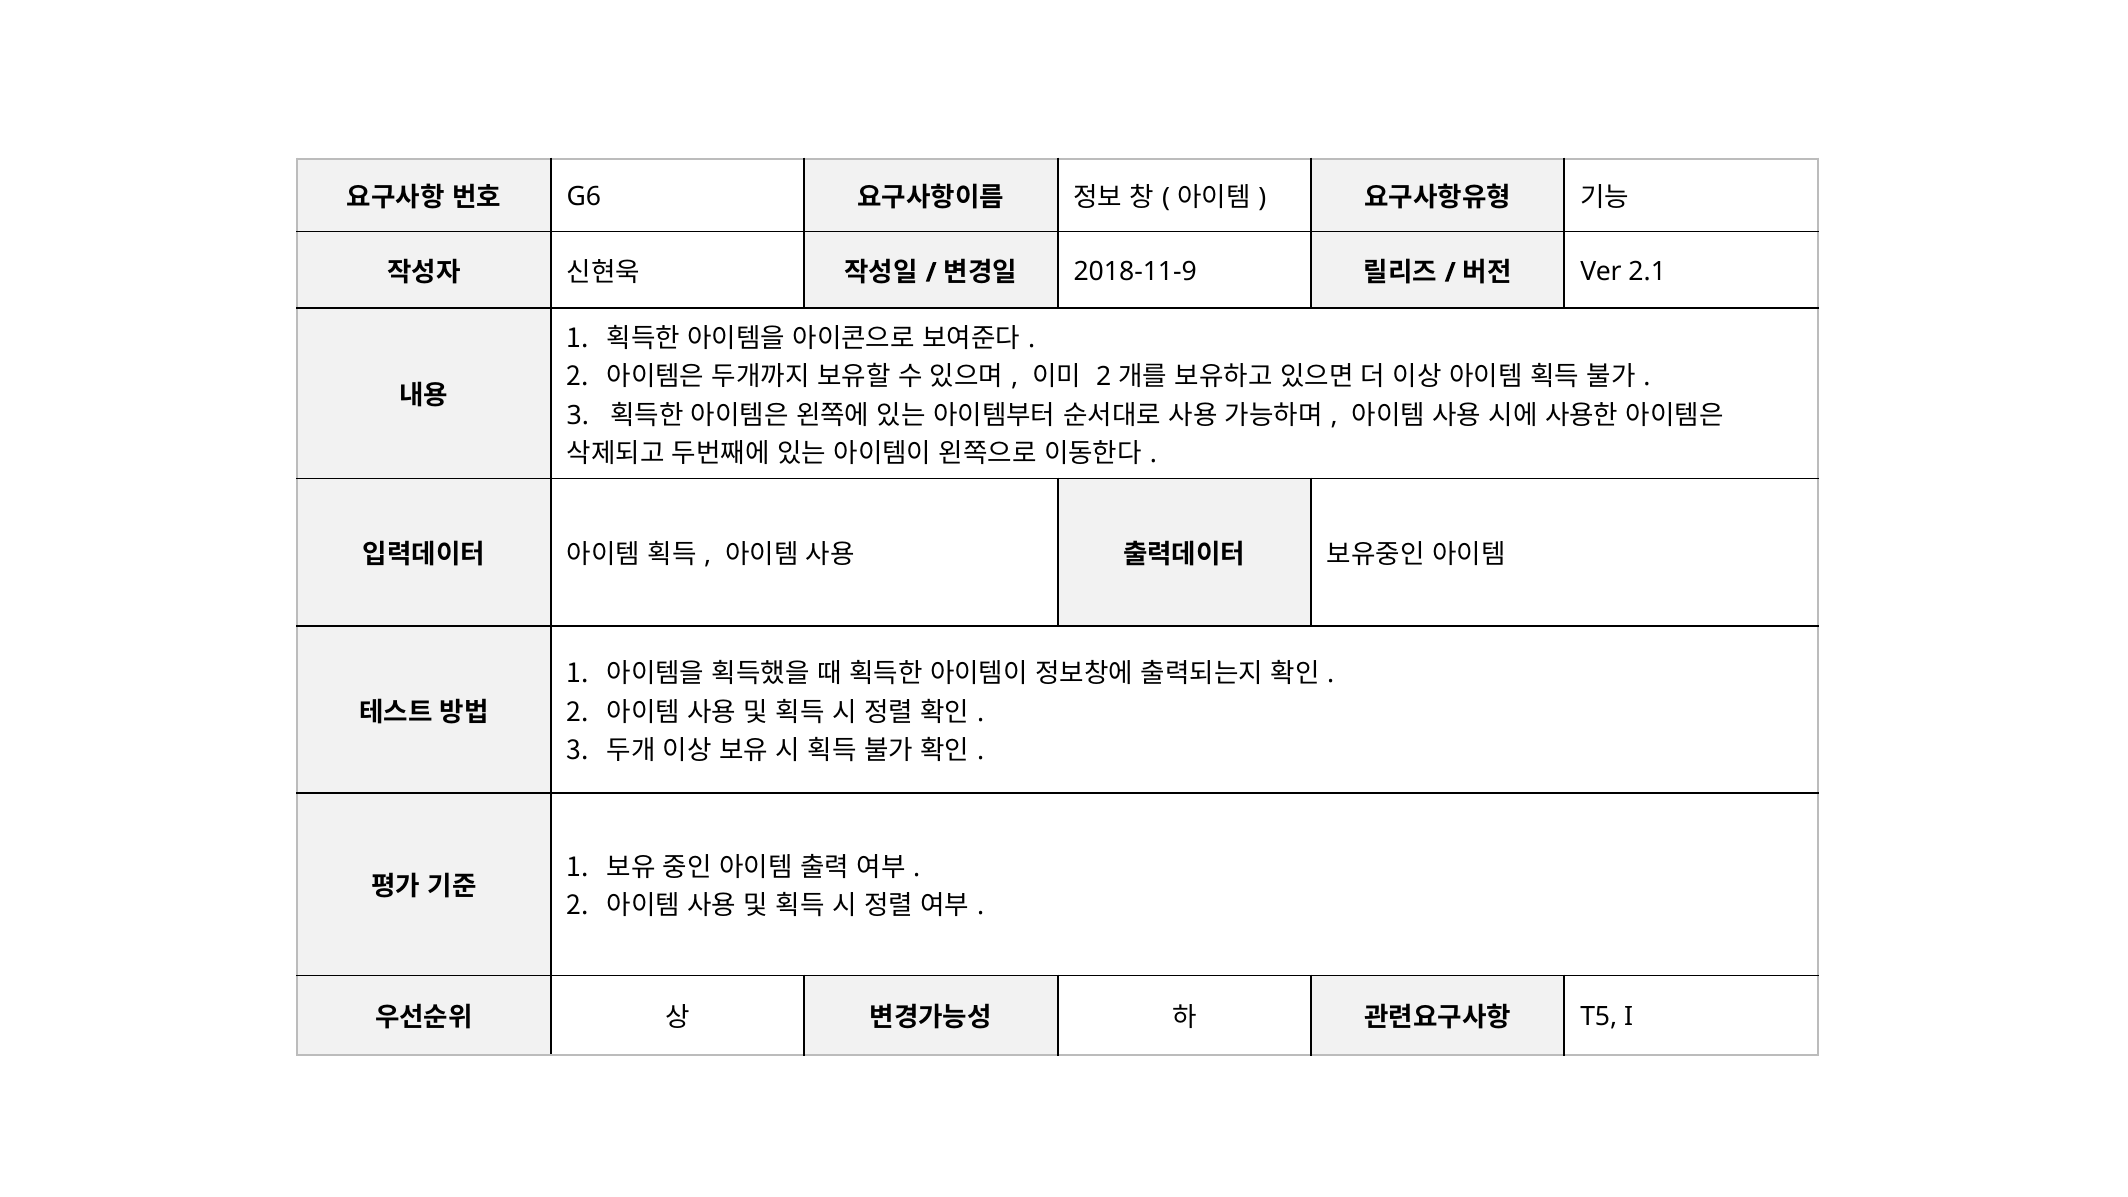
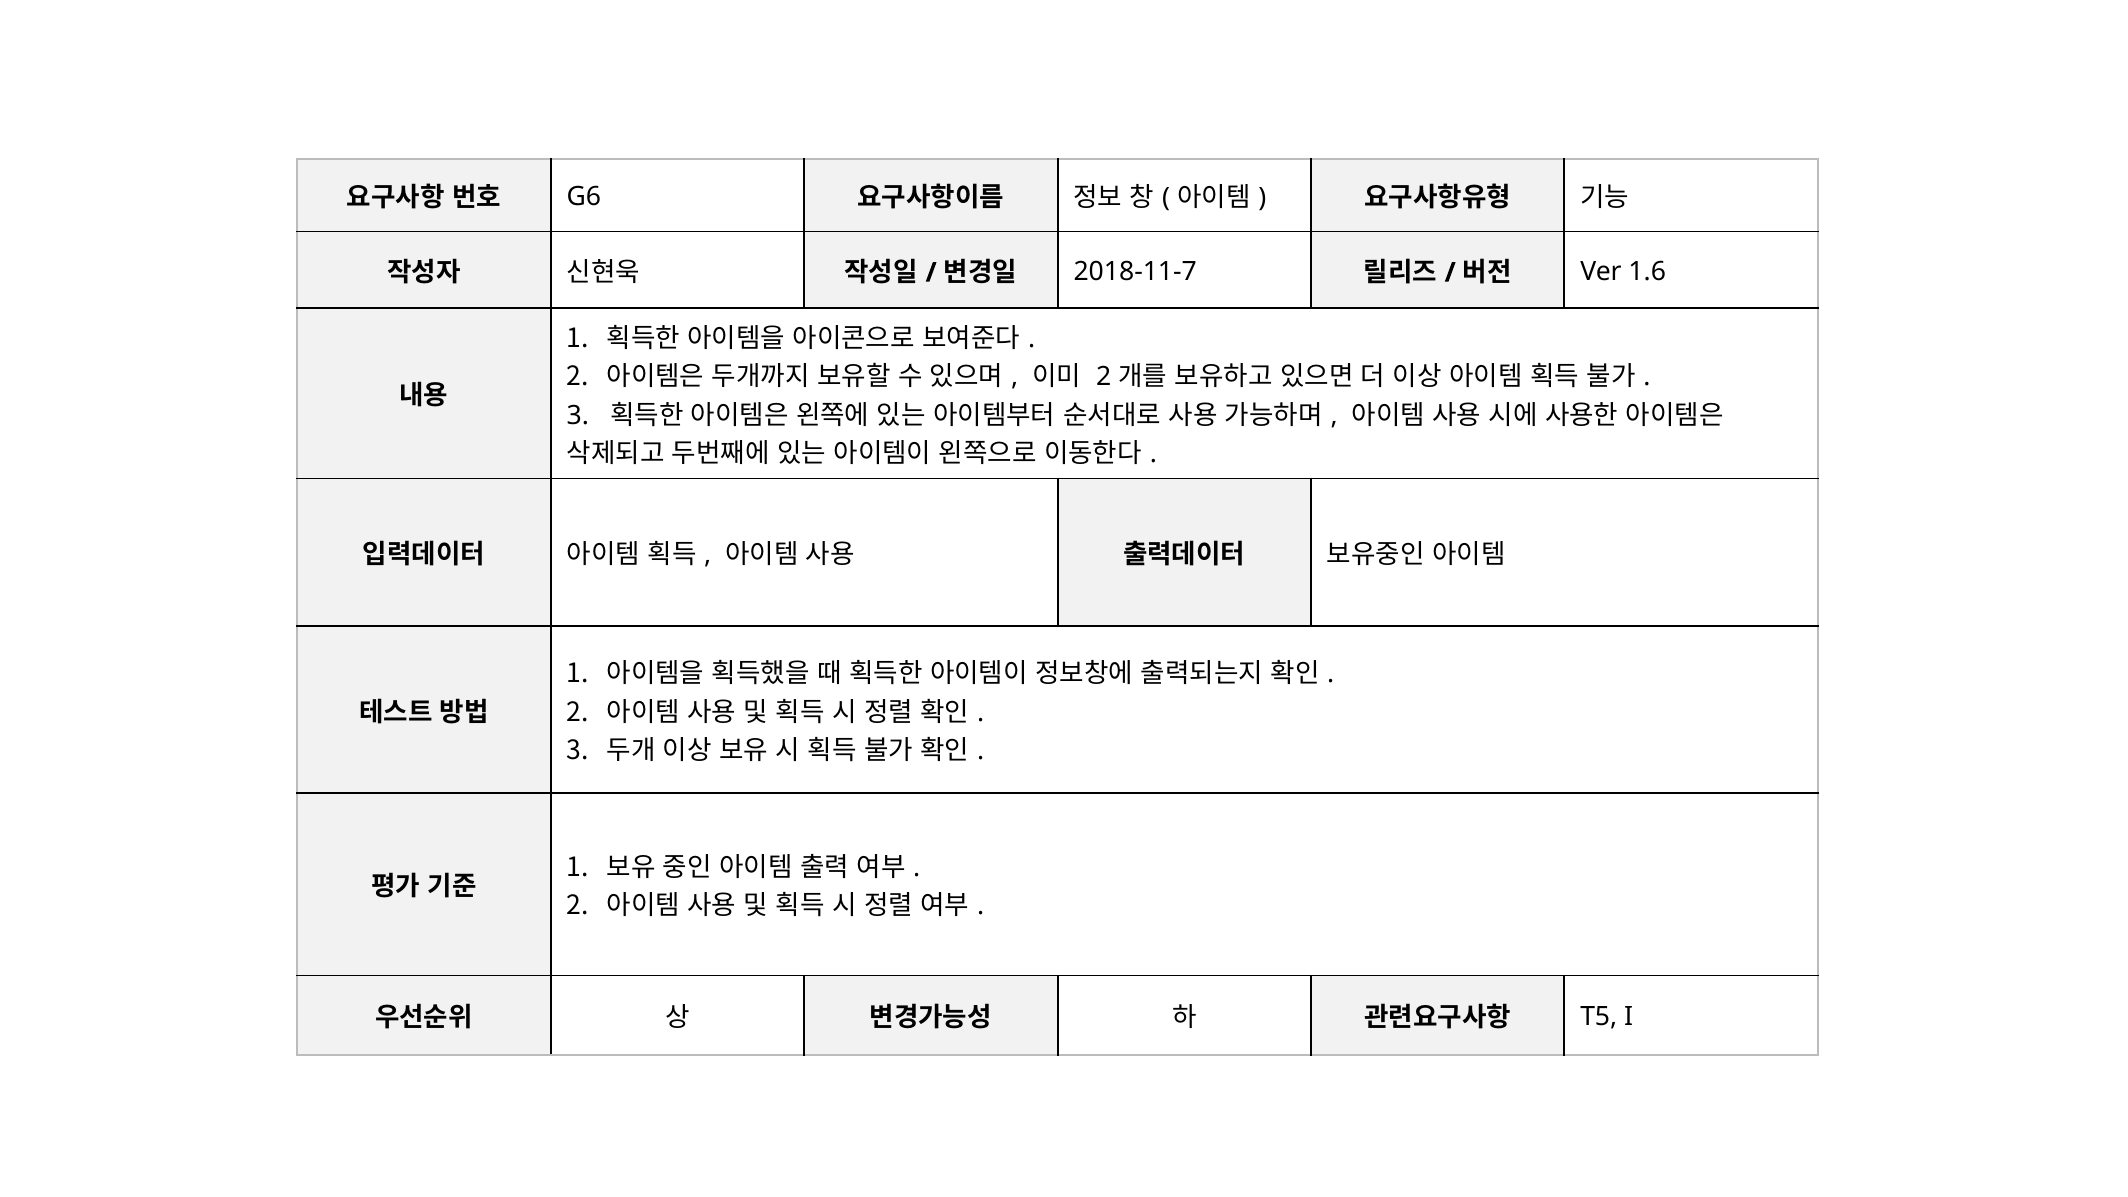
2018-11-9: 2018-11-9 -> 2018-11-7 (1135, 271)
2.1: 2.1 -> 1.6 (1647, 271)
